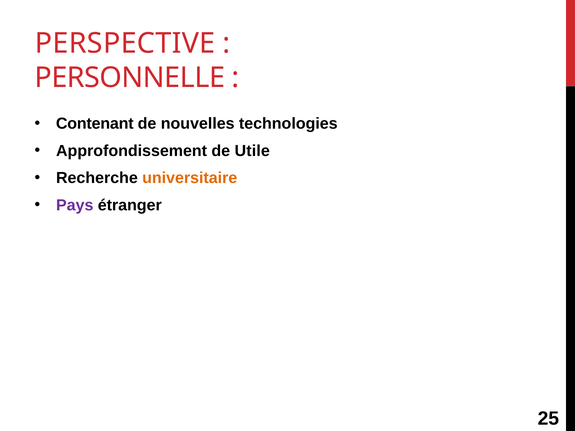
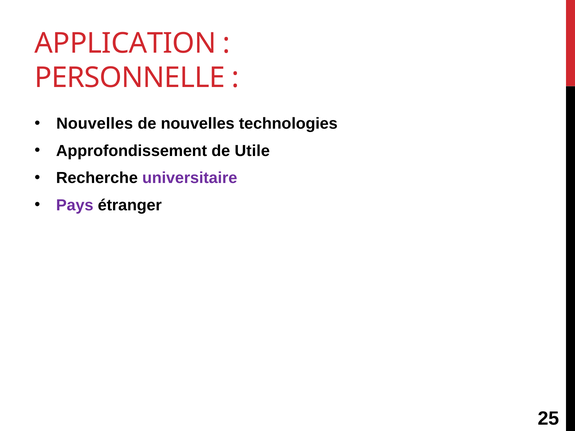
PERSPECTIVE: PERSPECTIVE -> APPLICATION (125, 43)
Contenant: Contenant -> Nouvelles (95, 124)
universitaire colour: orange -> purple (190, 178)
